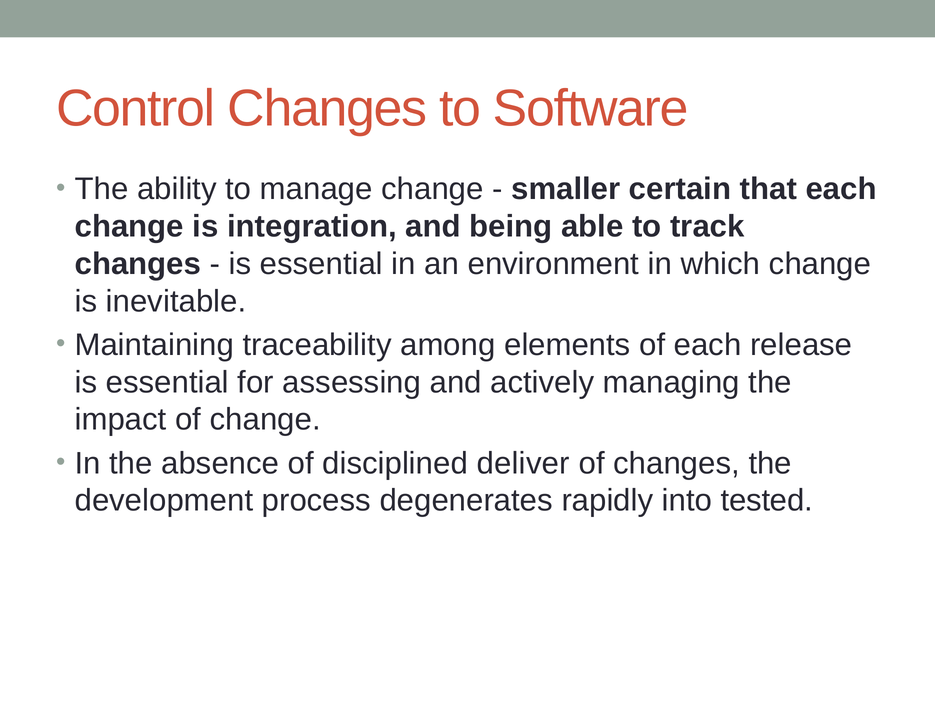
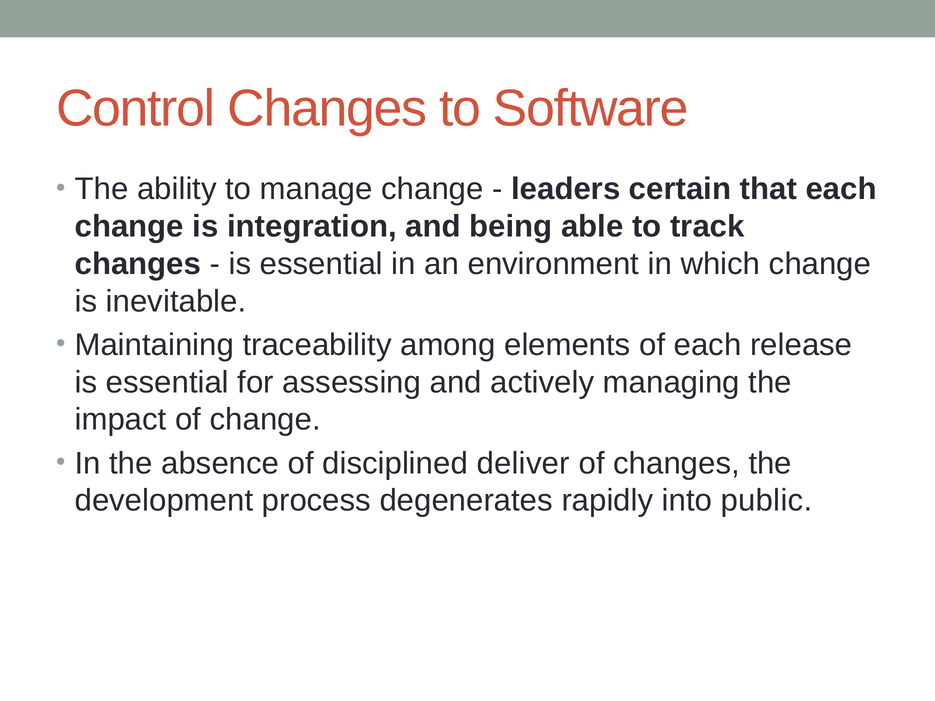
smaller: smaller -> leaders (566, 189)
tested: tested -> public (767, 501)
